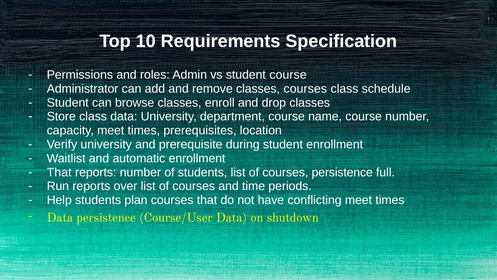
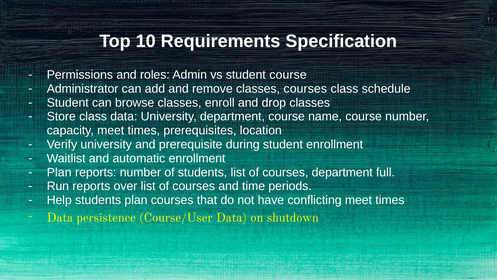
That: That -> Plan (59, 172)
courses persistence: persistence -> department (342, 172)
